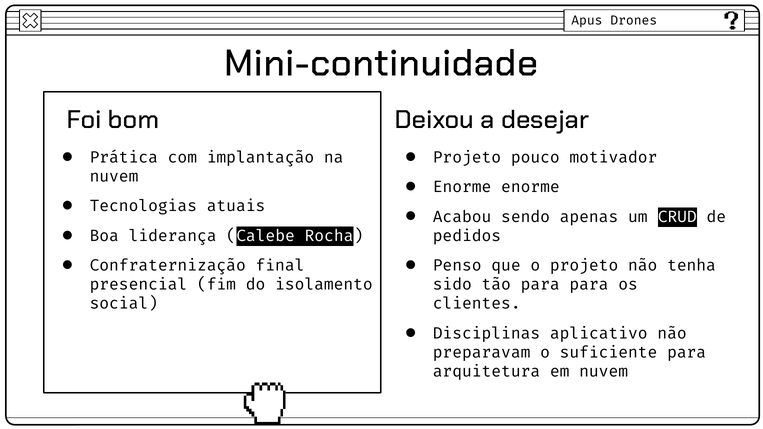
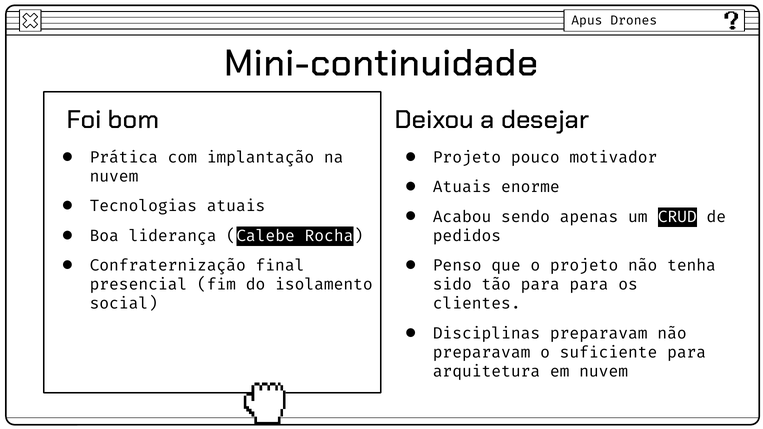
Enorme: Enorme -> Atuais (462, 187)
Disciplinas aplicativo: aplicativo -> preparavam (599, 333)
